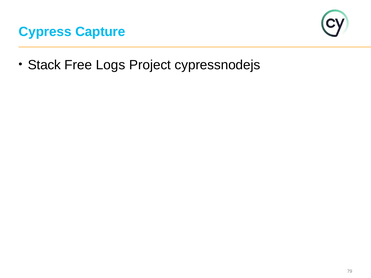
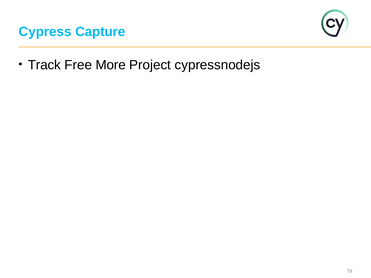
Stack: Stack -> Track (44, 65)
Logs: Logs -> More (111, 65)
